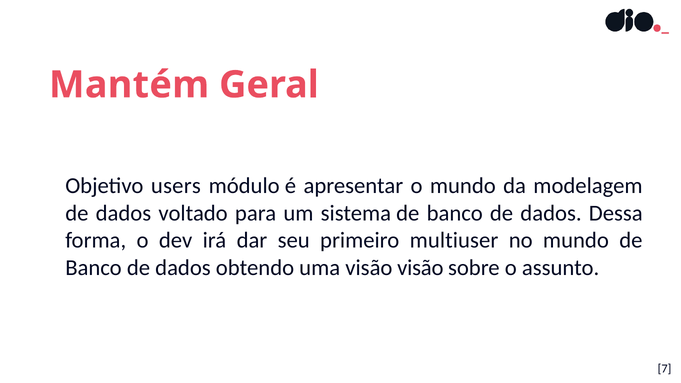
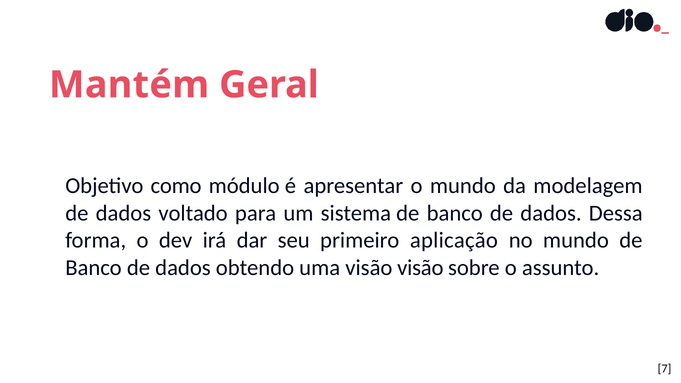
users: users -> como (176, 186)
multiuser: multiuser -> aplicação (454, 240)
